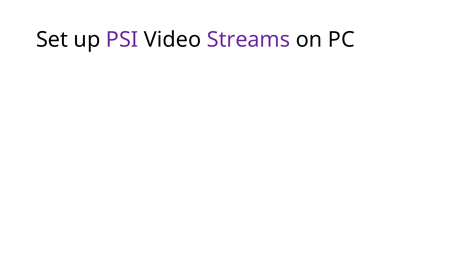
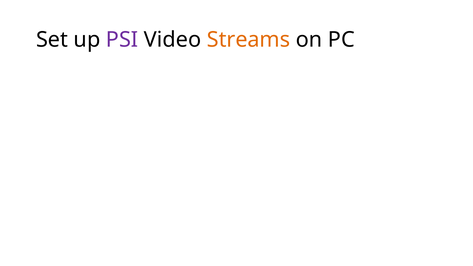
Streams colour: purple -> orange (249, 40)
